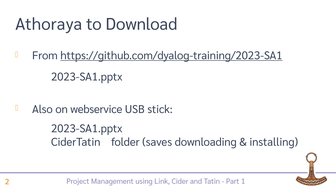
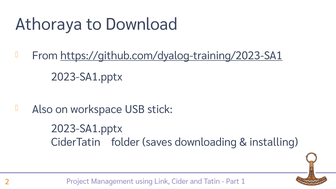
webservice: webservice -> workspace (96, 109)
